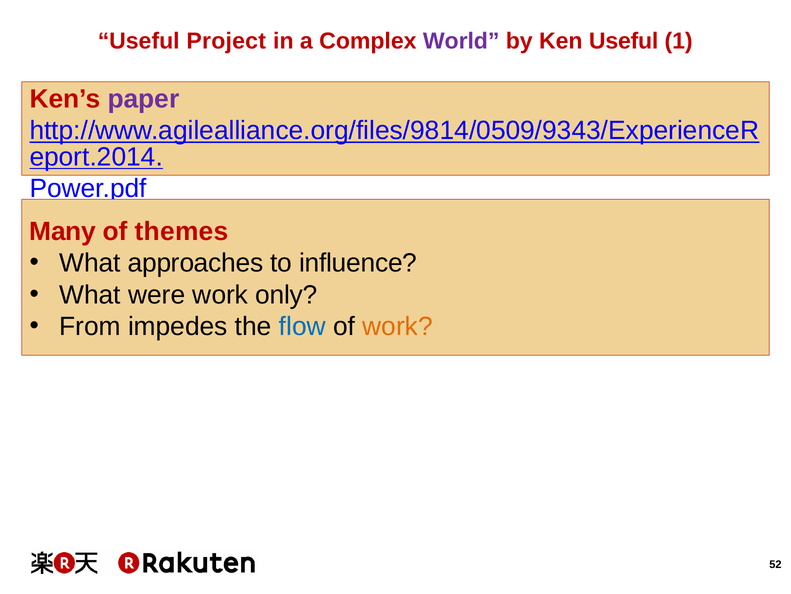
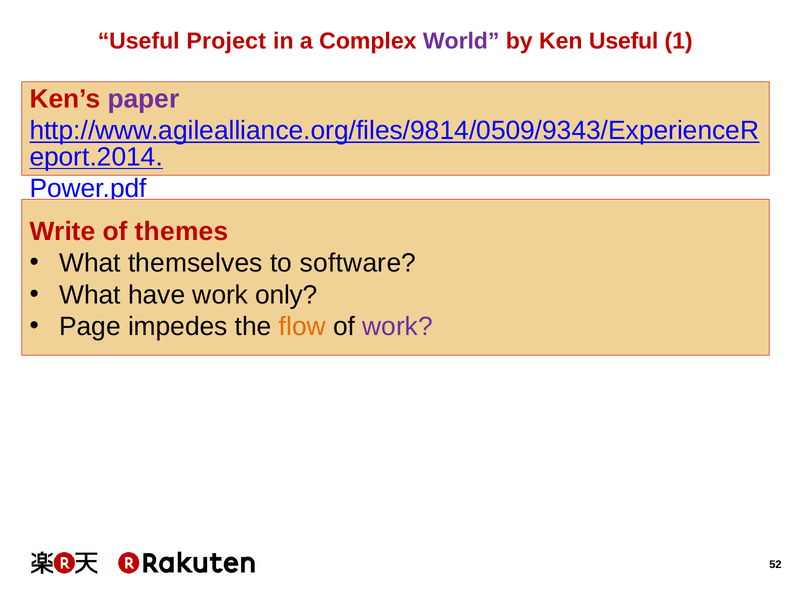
Many: Many -> Write (62, 231)
approaches: approaches -> themselves (195, 263)
influence: influence -> software (358, 263)
were: were -> have (157, 294)
From: From -> Page (90, 326)
flow colour: blue -> orange (302, 326)
work colour: orange -> purple (398, 326)
